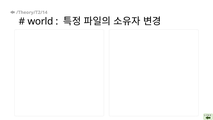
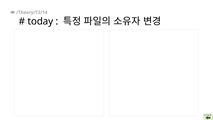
world: world -> today (40, 21)
